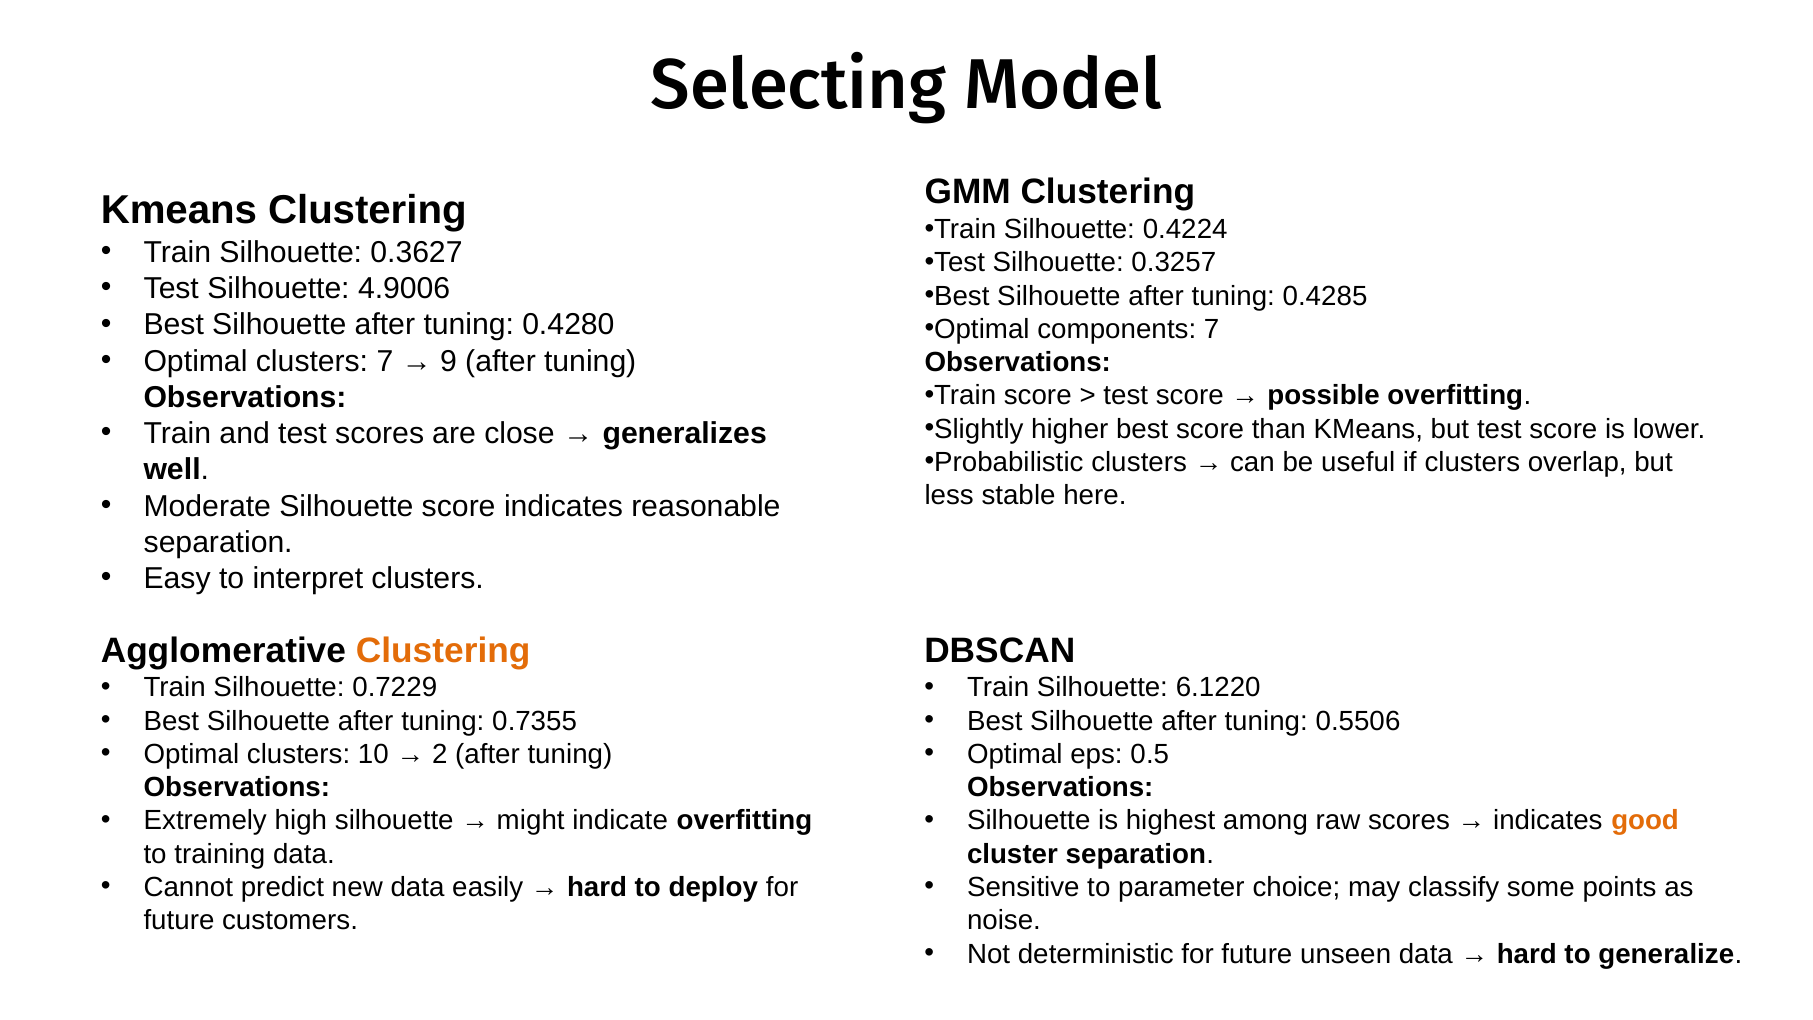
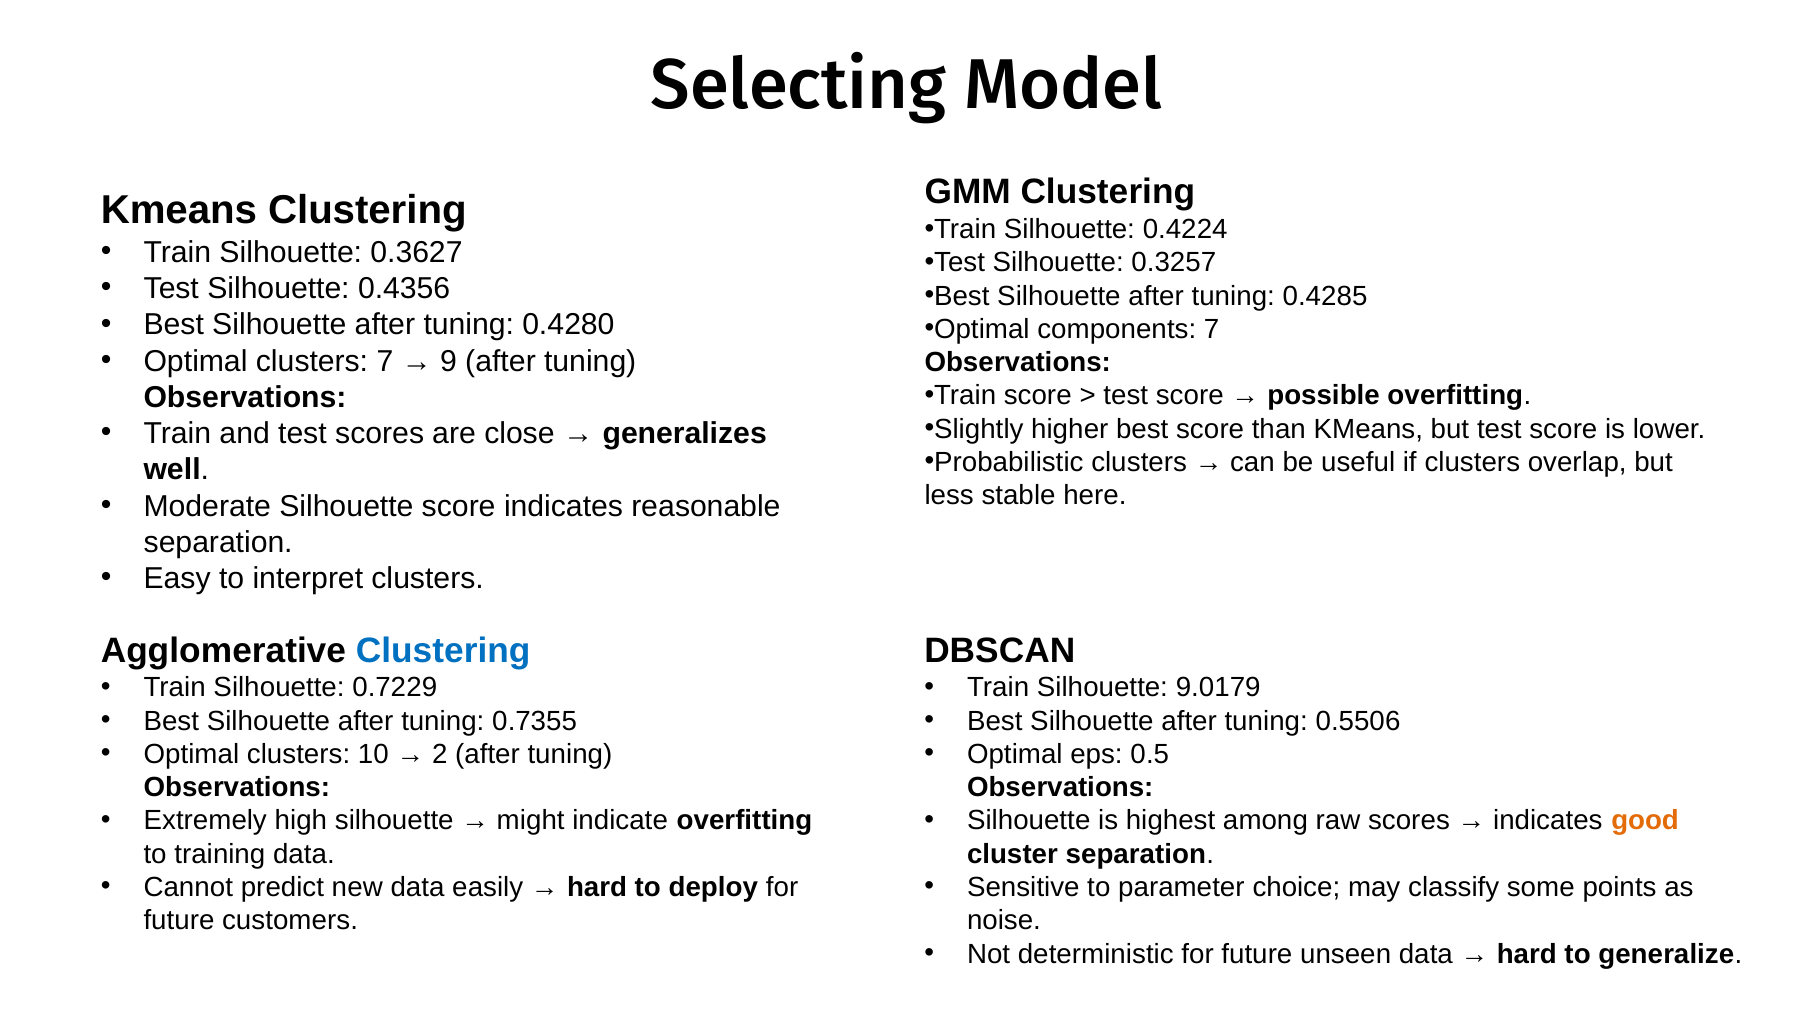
4.9006: 4.9006 -> 0.4356 (404, 288)
Clustering colour: orange -> blue (443, 650)
6.1220: 6.1220 -> 9.0179 (1218, 688)
